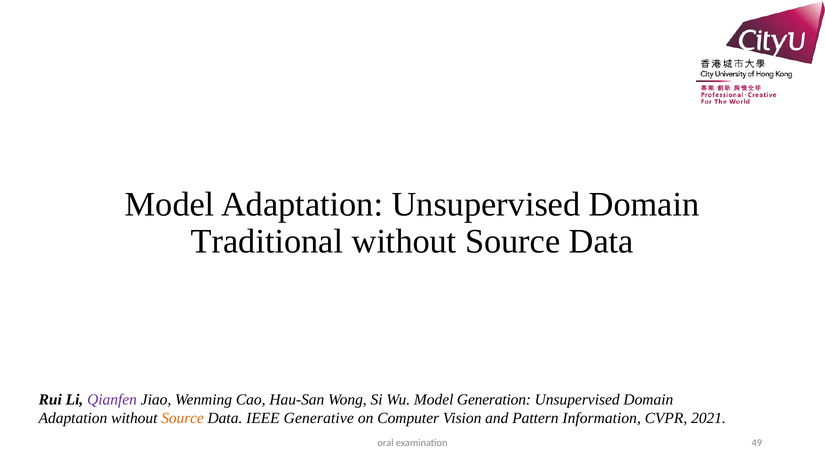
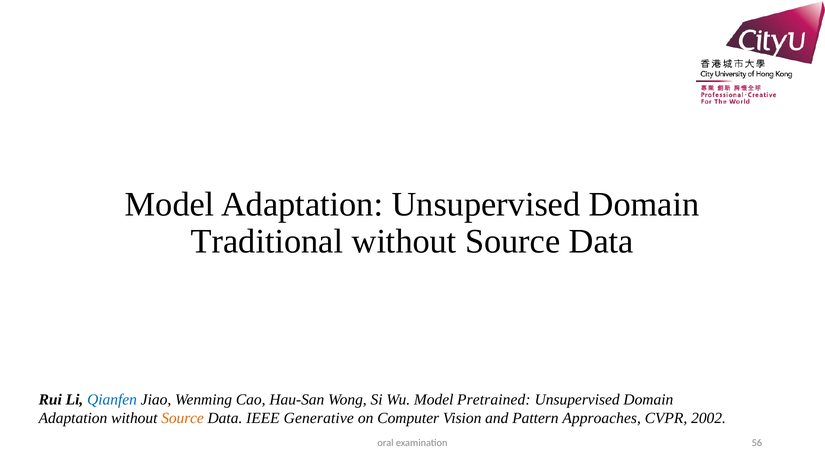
Qianfen colour: purple -> blue (112, 400)
Generation: Generation -> Pretrained (494, 400)
Information: Information -> Approaches (602, 418)
2021: 2021 -> 2002 (709, 418)
49: 49 -> 56 (757, 443)
